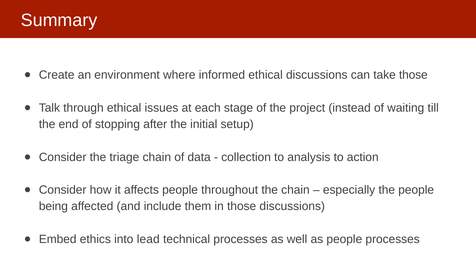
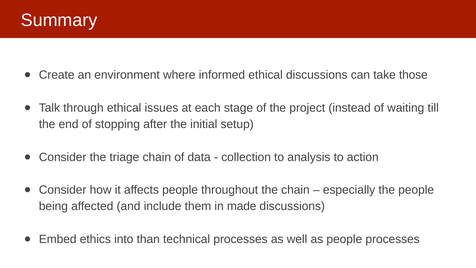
in those: those -> made (242, 206)
lead: lead -> than (148, 239)
